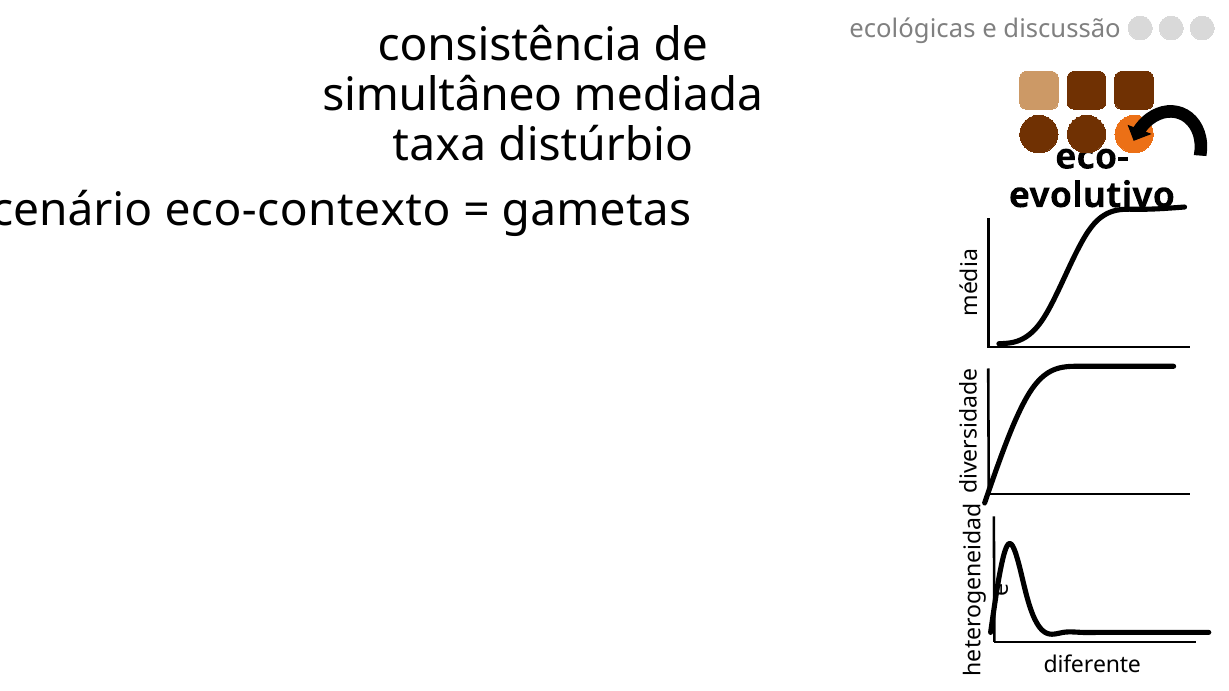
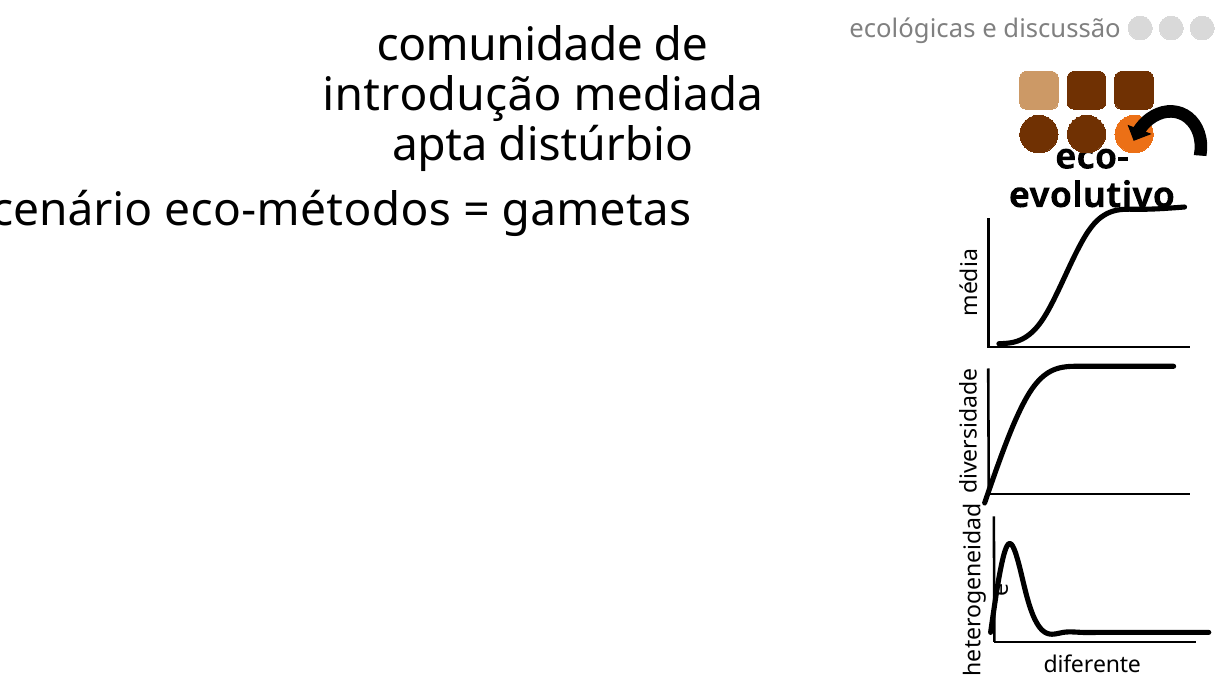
consistência: consistência -> comunidade (510, 45)
simultâneo: simultâneo -> introdução (442, 95)
taxa: taxa -> apta (440, 145)
eco-contexto: eco-contexto -> eco-métodos (308, 210)
